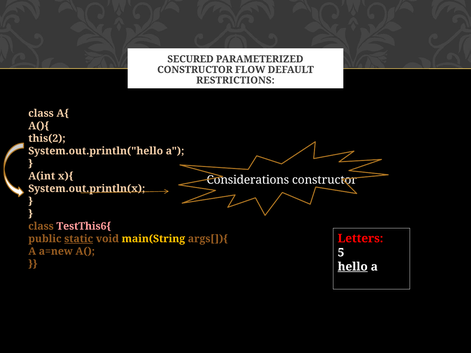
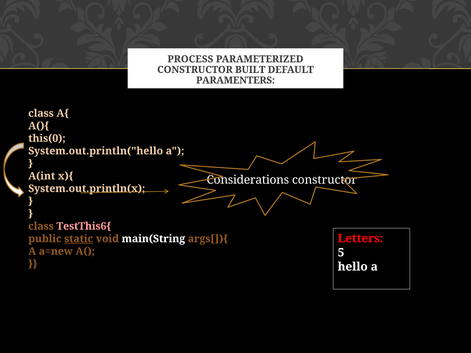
SECURED: SECURED -> PROCESS (190, 59)
FLOW: FLOW -> BUILT (250, 70)
RESTRICTIONS: RESTRICTIONS -> PARAMENTERS (236, 80)
this(2: this(2 -> this(0 (47, 138)
main(String colour: yellow -> white (153, 239)
hello underline: present -> none (353, 267)
